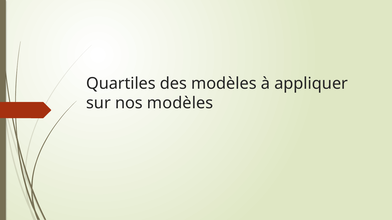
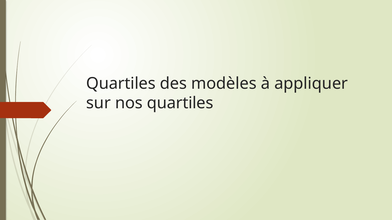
nos modèles: modèles -> quartiles (180, 103)
